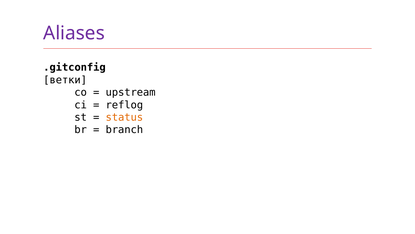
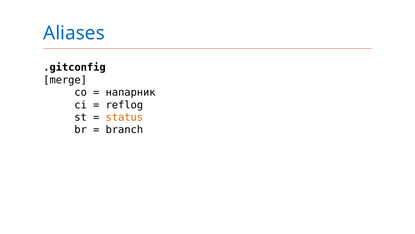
Aliases colour: purple -> blue (74, 33)
ветки: ветки -> merge (65, 80)
upstream: upstream -> напарник (131, 92)
